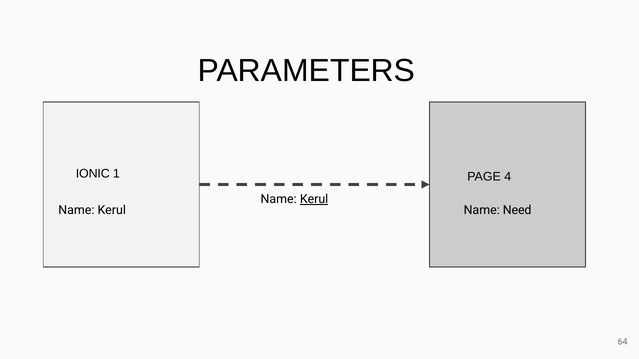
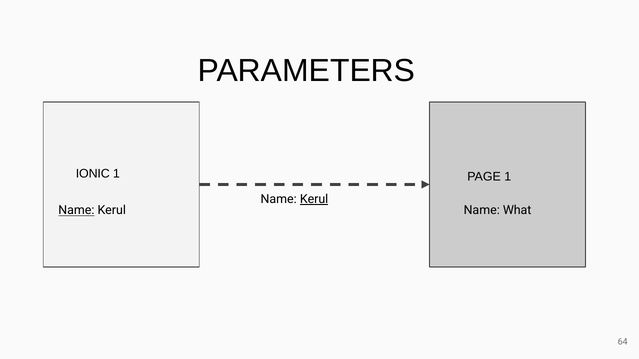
PAGE 4: 4 -> 1 (508, 177)
Name underline: none -> present (76, 211)
Need: Need -> What (517, 211)
